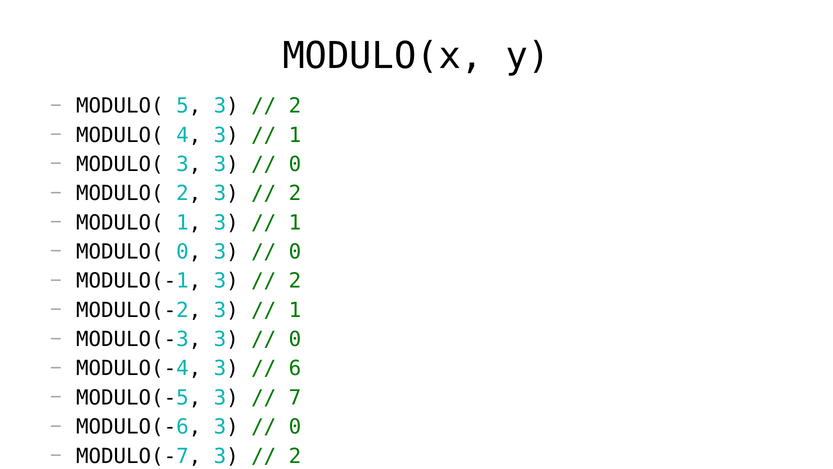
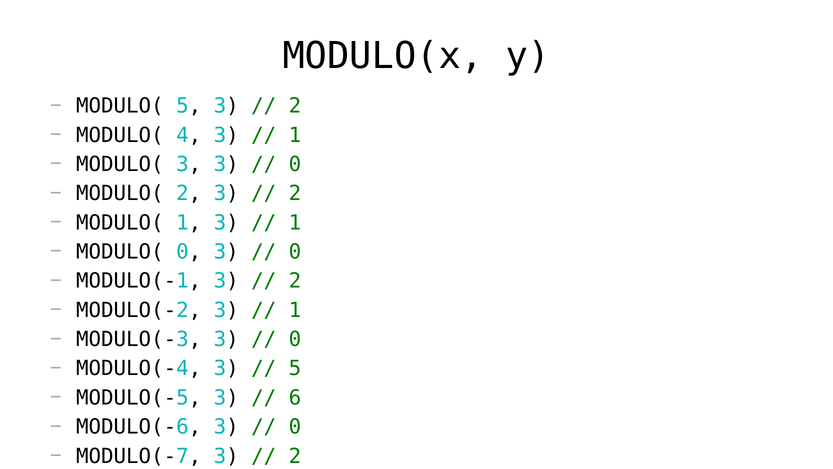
6: 6 -> 5 (295, 368)
7: 7 -> 6 (295, 397)
